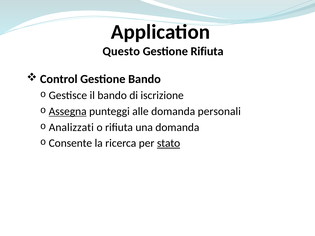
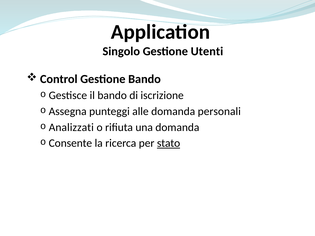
Questo: Questo -> Singolo (121, 51)
Gestione Rifiuta: Rifiuta -> Utenti (207, 51)
Assegna underline: present -> none (68, 112)
